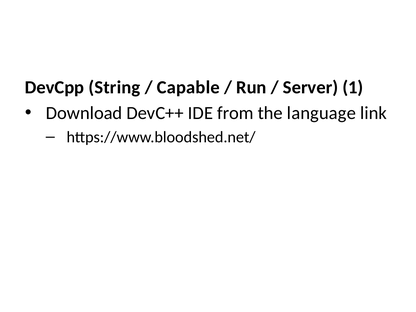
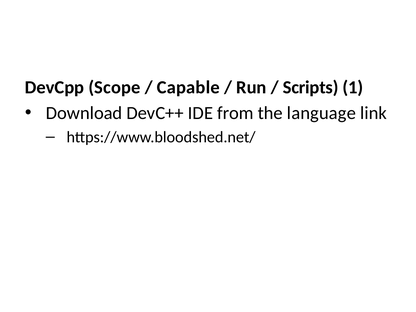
String: String -> Scope (114, 87)
Server: Server -> Scripts (311, 87)
